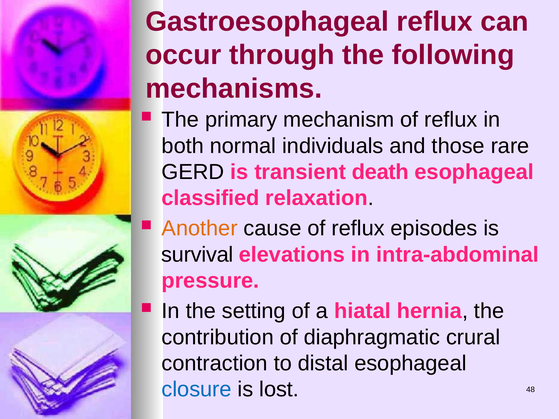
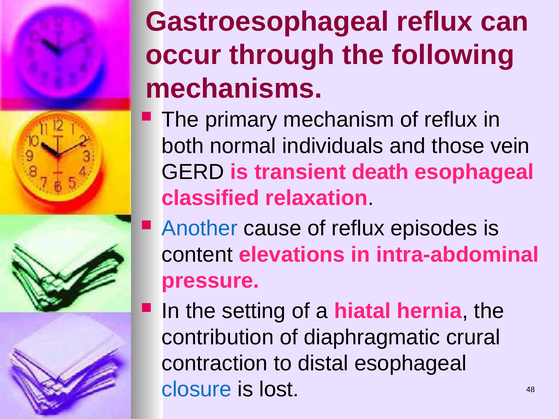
rare: rare -> vein (510, 146)
Another colour: orange -> blue (200, 229)
survival: survival -> content (197, 255)
